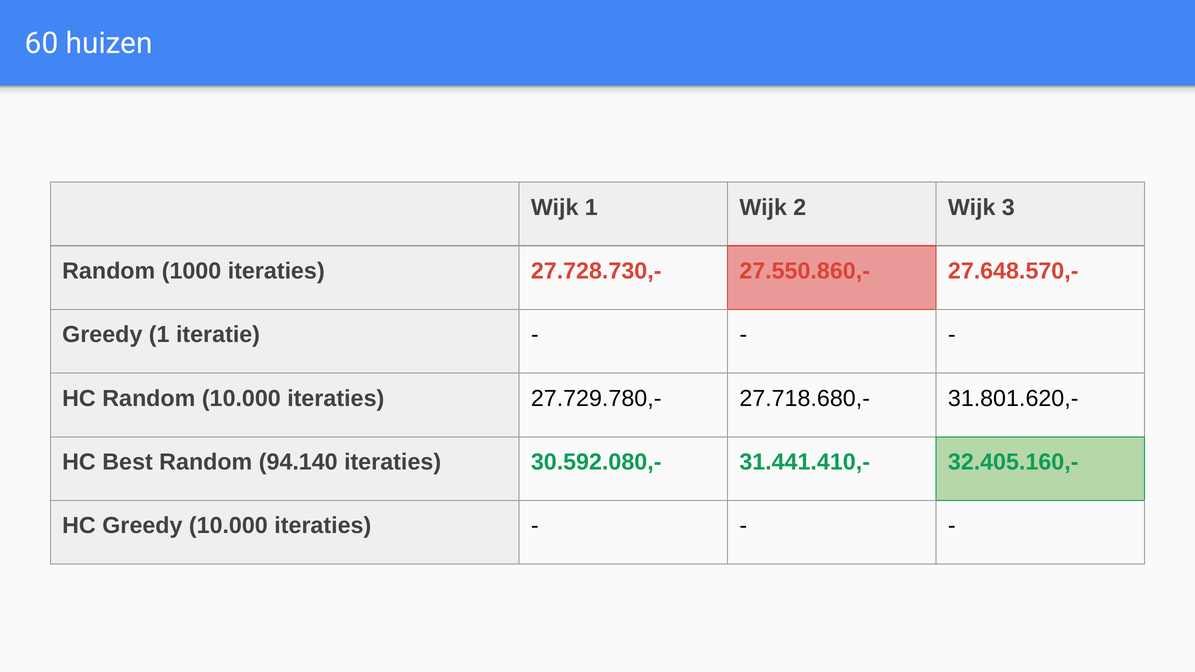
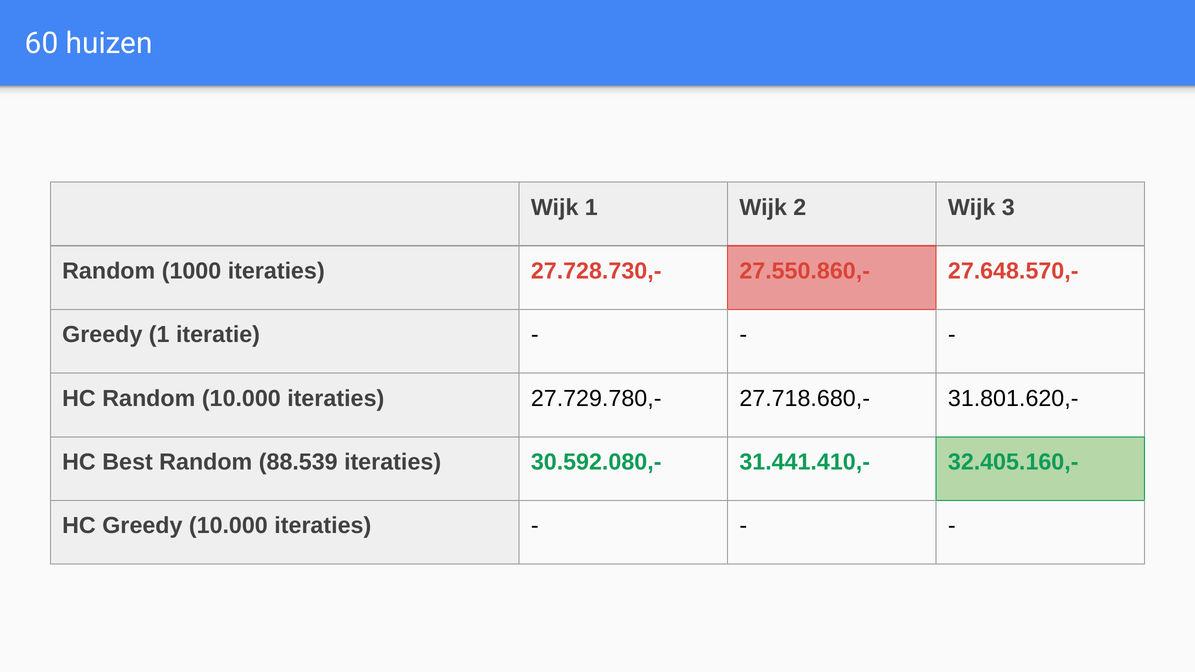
94.140: 94.140 -> 88.539 (298, 462)
